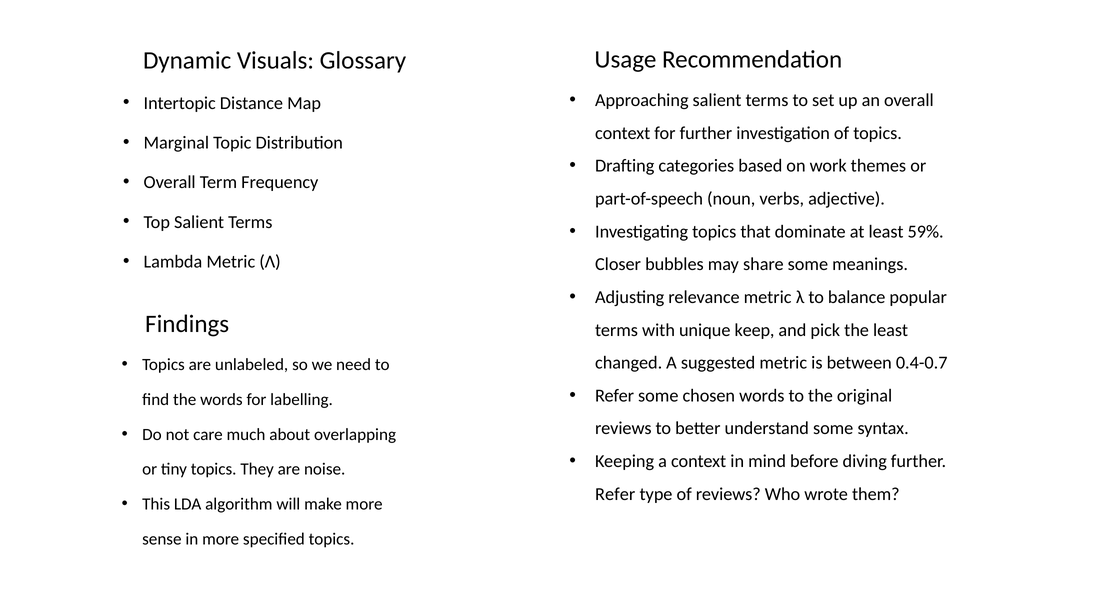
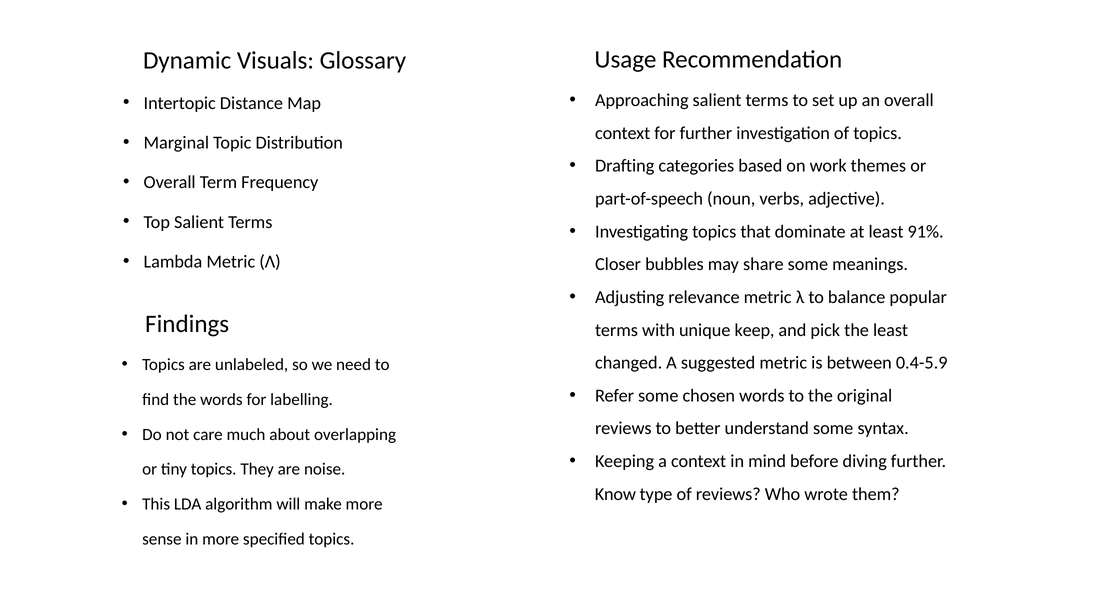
59%: 59% -> 91% (926, 232)
0.4-0.7: 0.4-0.7 -> 0.4-5.9 (922, 363)
Refer: Refer -> Know (615, 495)
